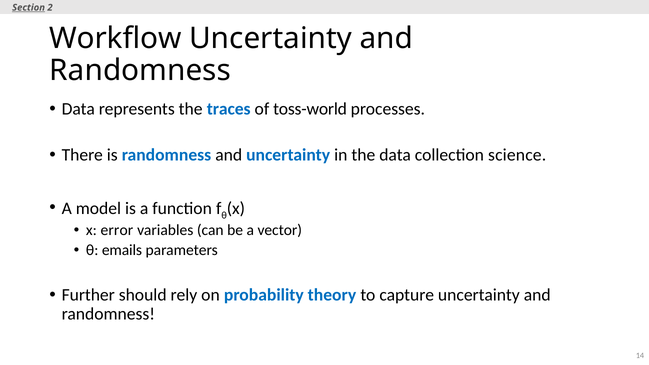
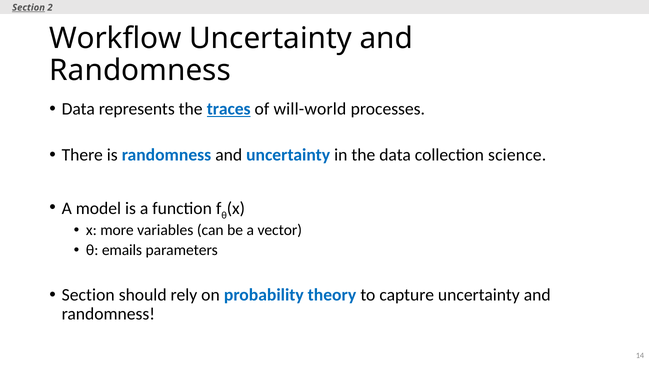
traces underline: none -> present (229, 109)
toss-world: toss-world -> will-world (310, 109)
error: error -> more (117, 230)
Further: Further -> Section (88, 295)
